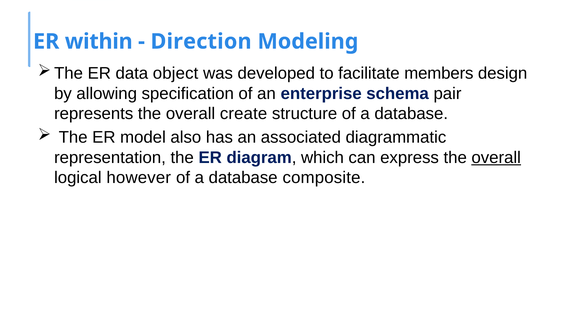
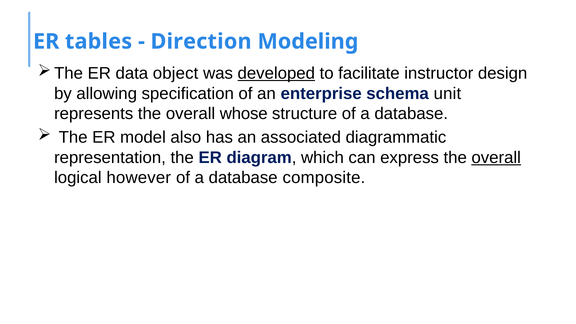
within: within -> tables (99, 41)
developed underline: none -> present (276, 73)
members: members -> instructor (439, 73)
pair: pair -> unit (447, 94)
create: create -> whose (244, 114)
